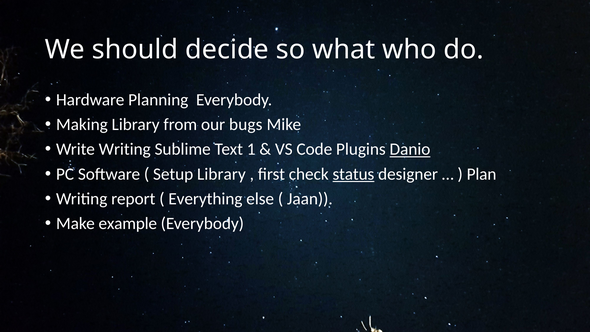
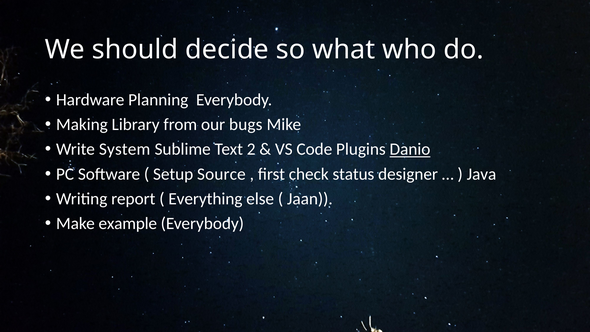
Write Writing: Writing -> System (125, 149)
1: 1 -> 2 (251, 149)
Setup Library: Library -> Source (221, 174)
status underline: present -> none (353, 174)
Plan: Plan -> Java (481, 174)
